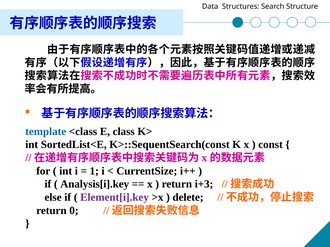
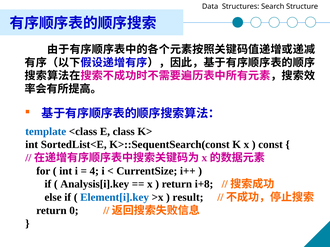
1: 1 -> 4 (94, 171)
i+3: i+3 -> i+8 (204, 184)
Element[i].key colour: purple -> blue (115, 198)
delete: delete -> result (188, 198)
